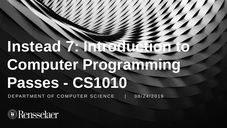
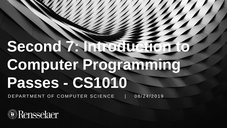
Instead: Instead -> Second (34, 46)
